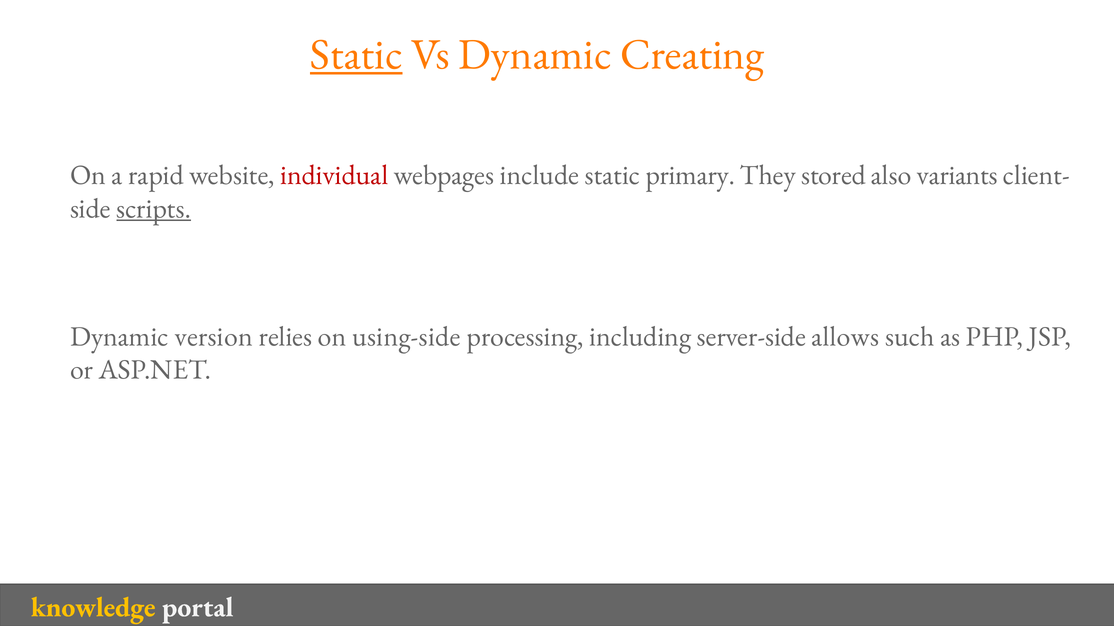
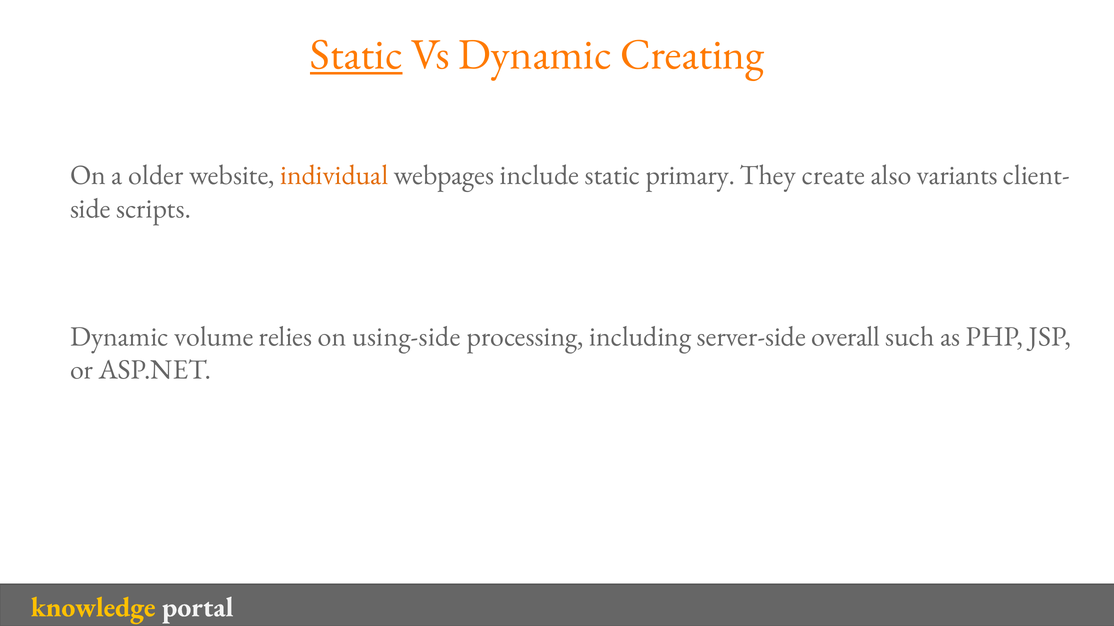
rapid: rapid -> older (156, 175)
individual colour: red -> orange (334, 175)
stored: stored -> create (833, 175)
scripts underline: present -> none (154, 209)
version: version -> volume (214, 337)
allows: allows -> overall (846, 337)
